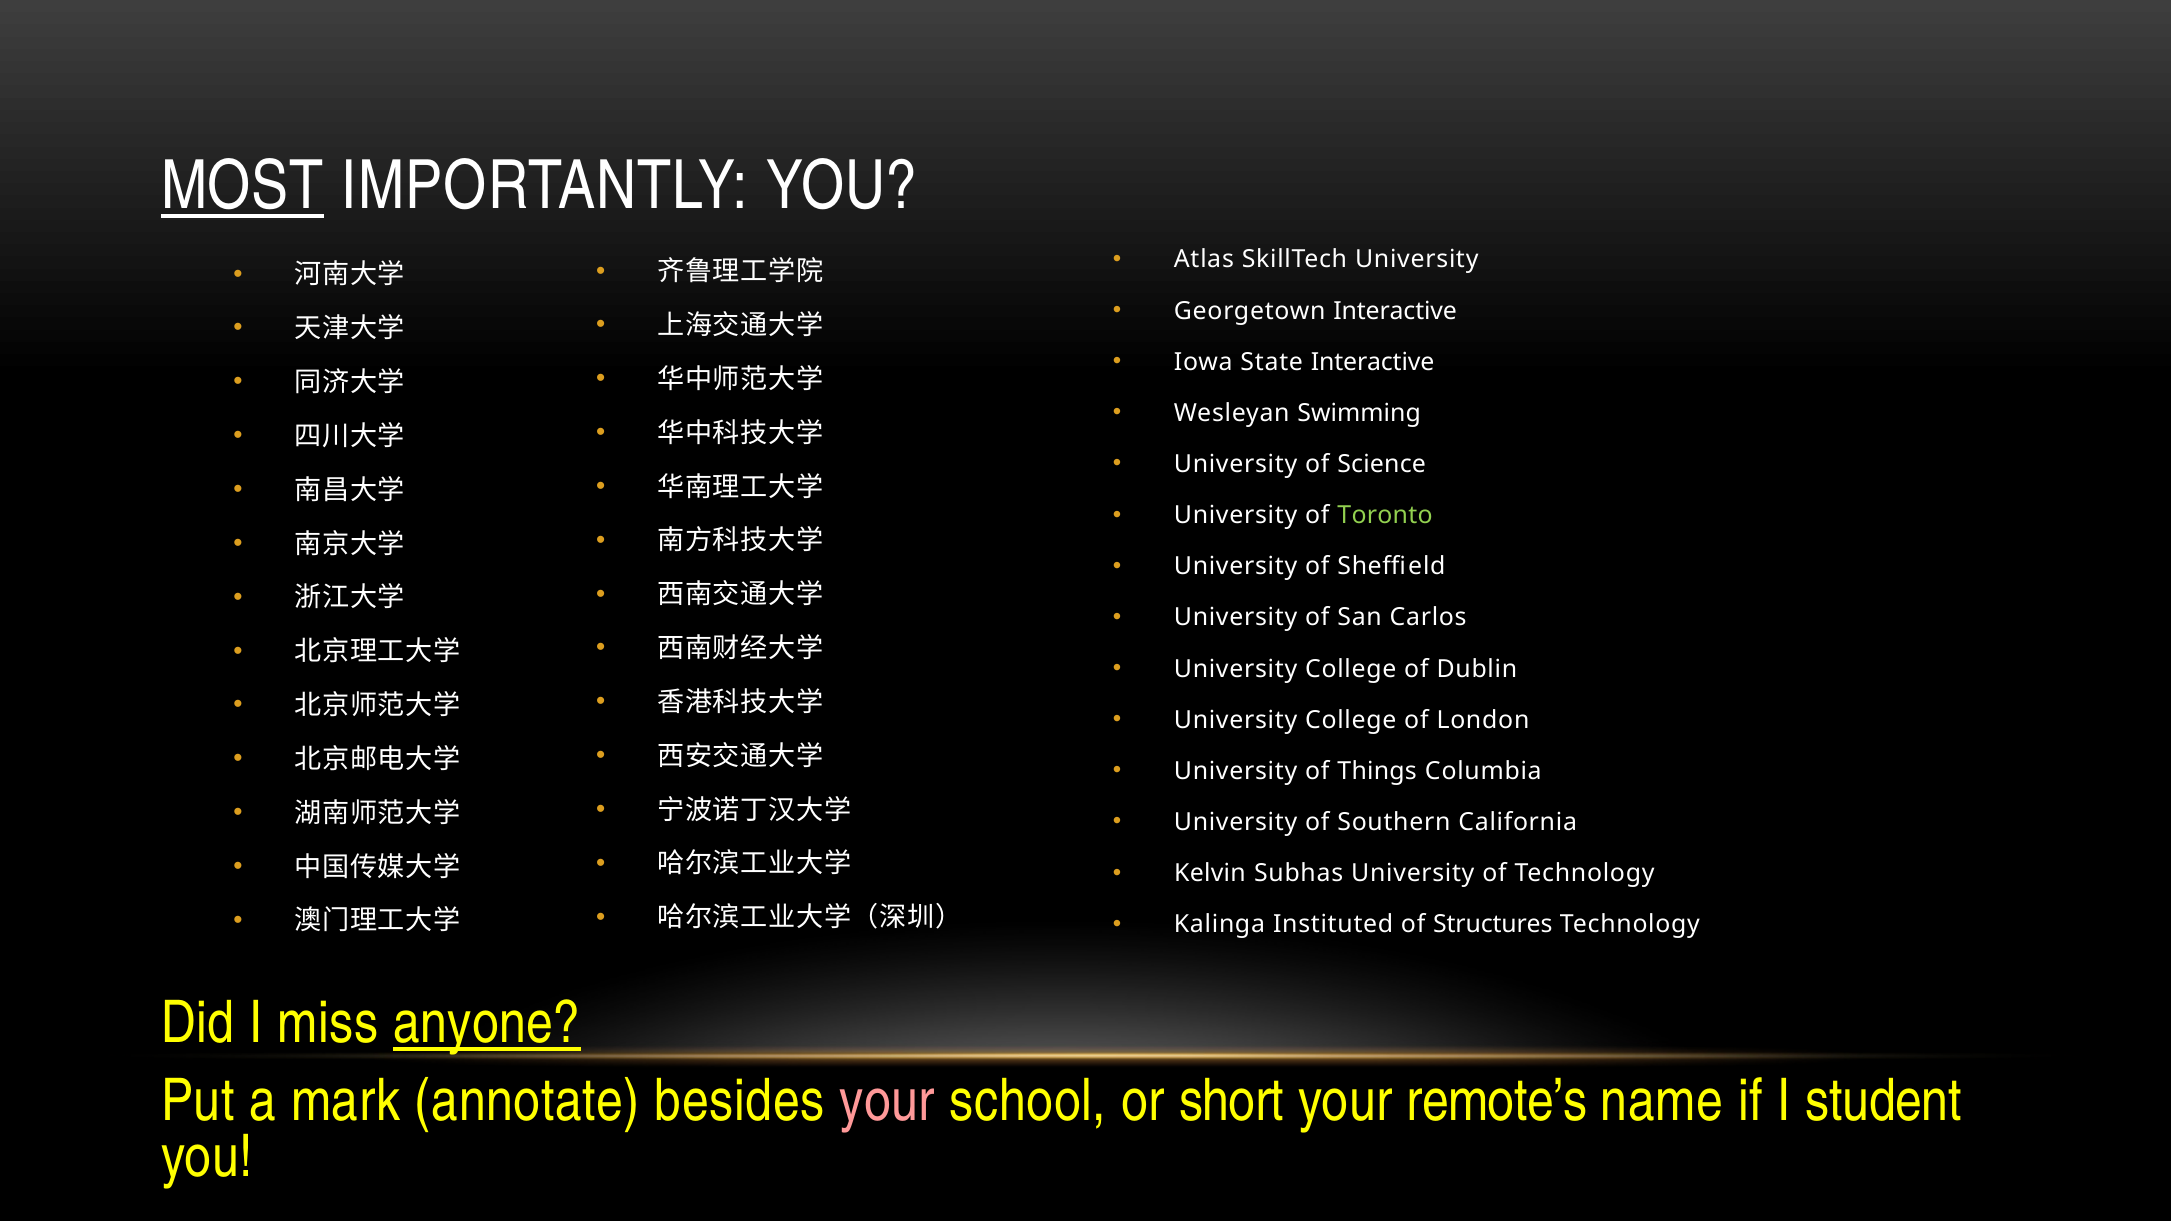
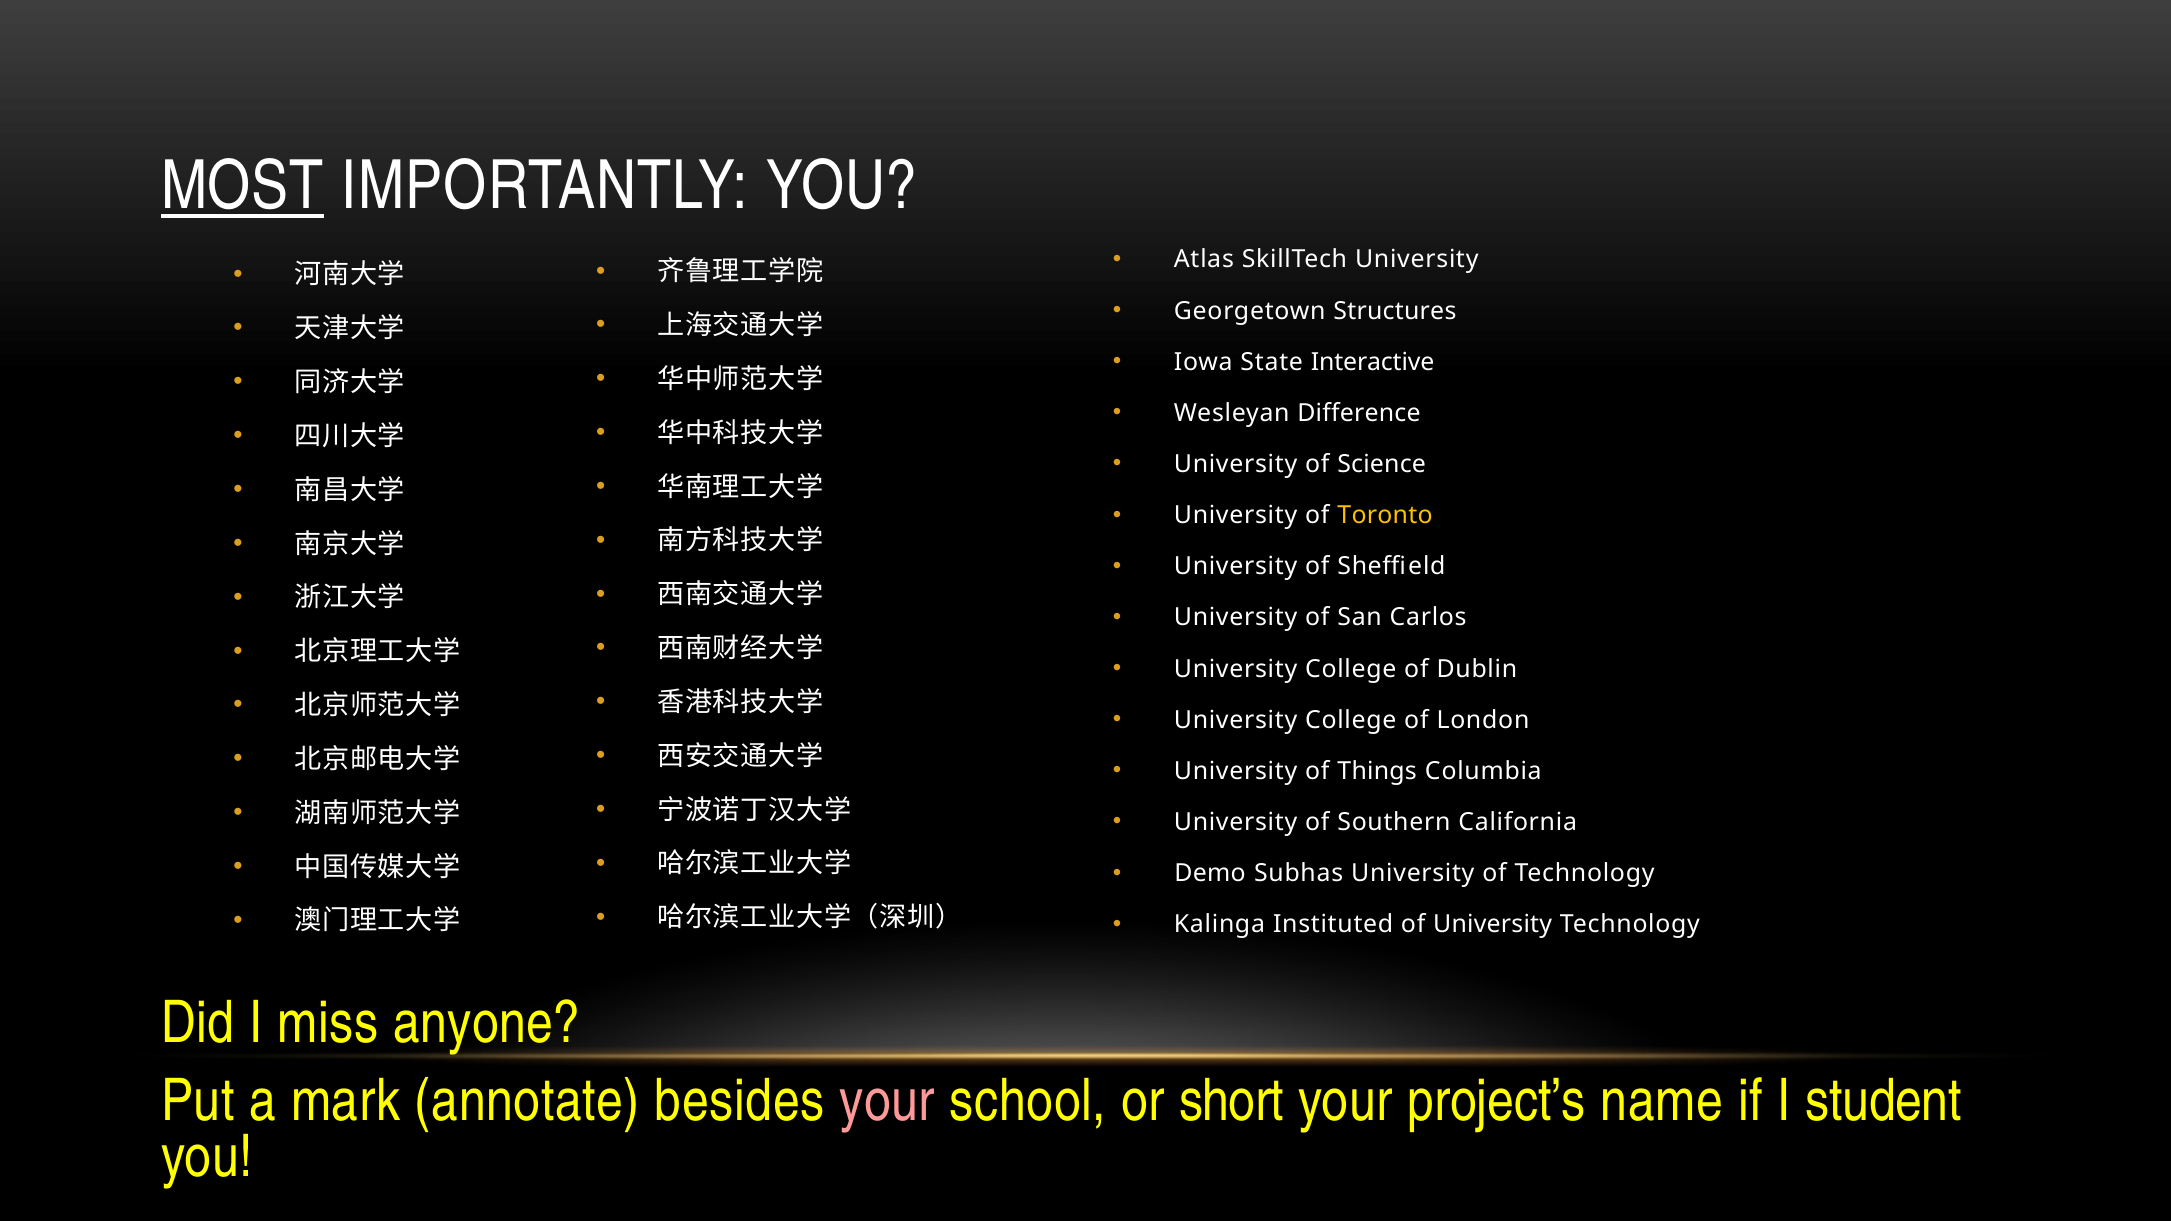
Georgetown Interactive: Interactive -> Structures (1395, 311)
Swimming: Swimming -> Difference (1359, 413)
Toronto colour: light green -> yellow (1385, 516)
Kelvin: Kelvin -> Demo (1210, 874)
of Structures: Structures -> University (1493, 925)
anyone underline: present -> none (487, 1024)
remote’s: remote’s -> project’s (1497, 1101)
